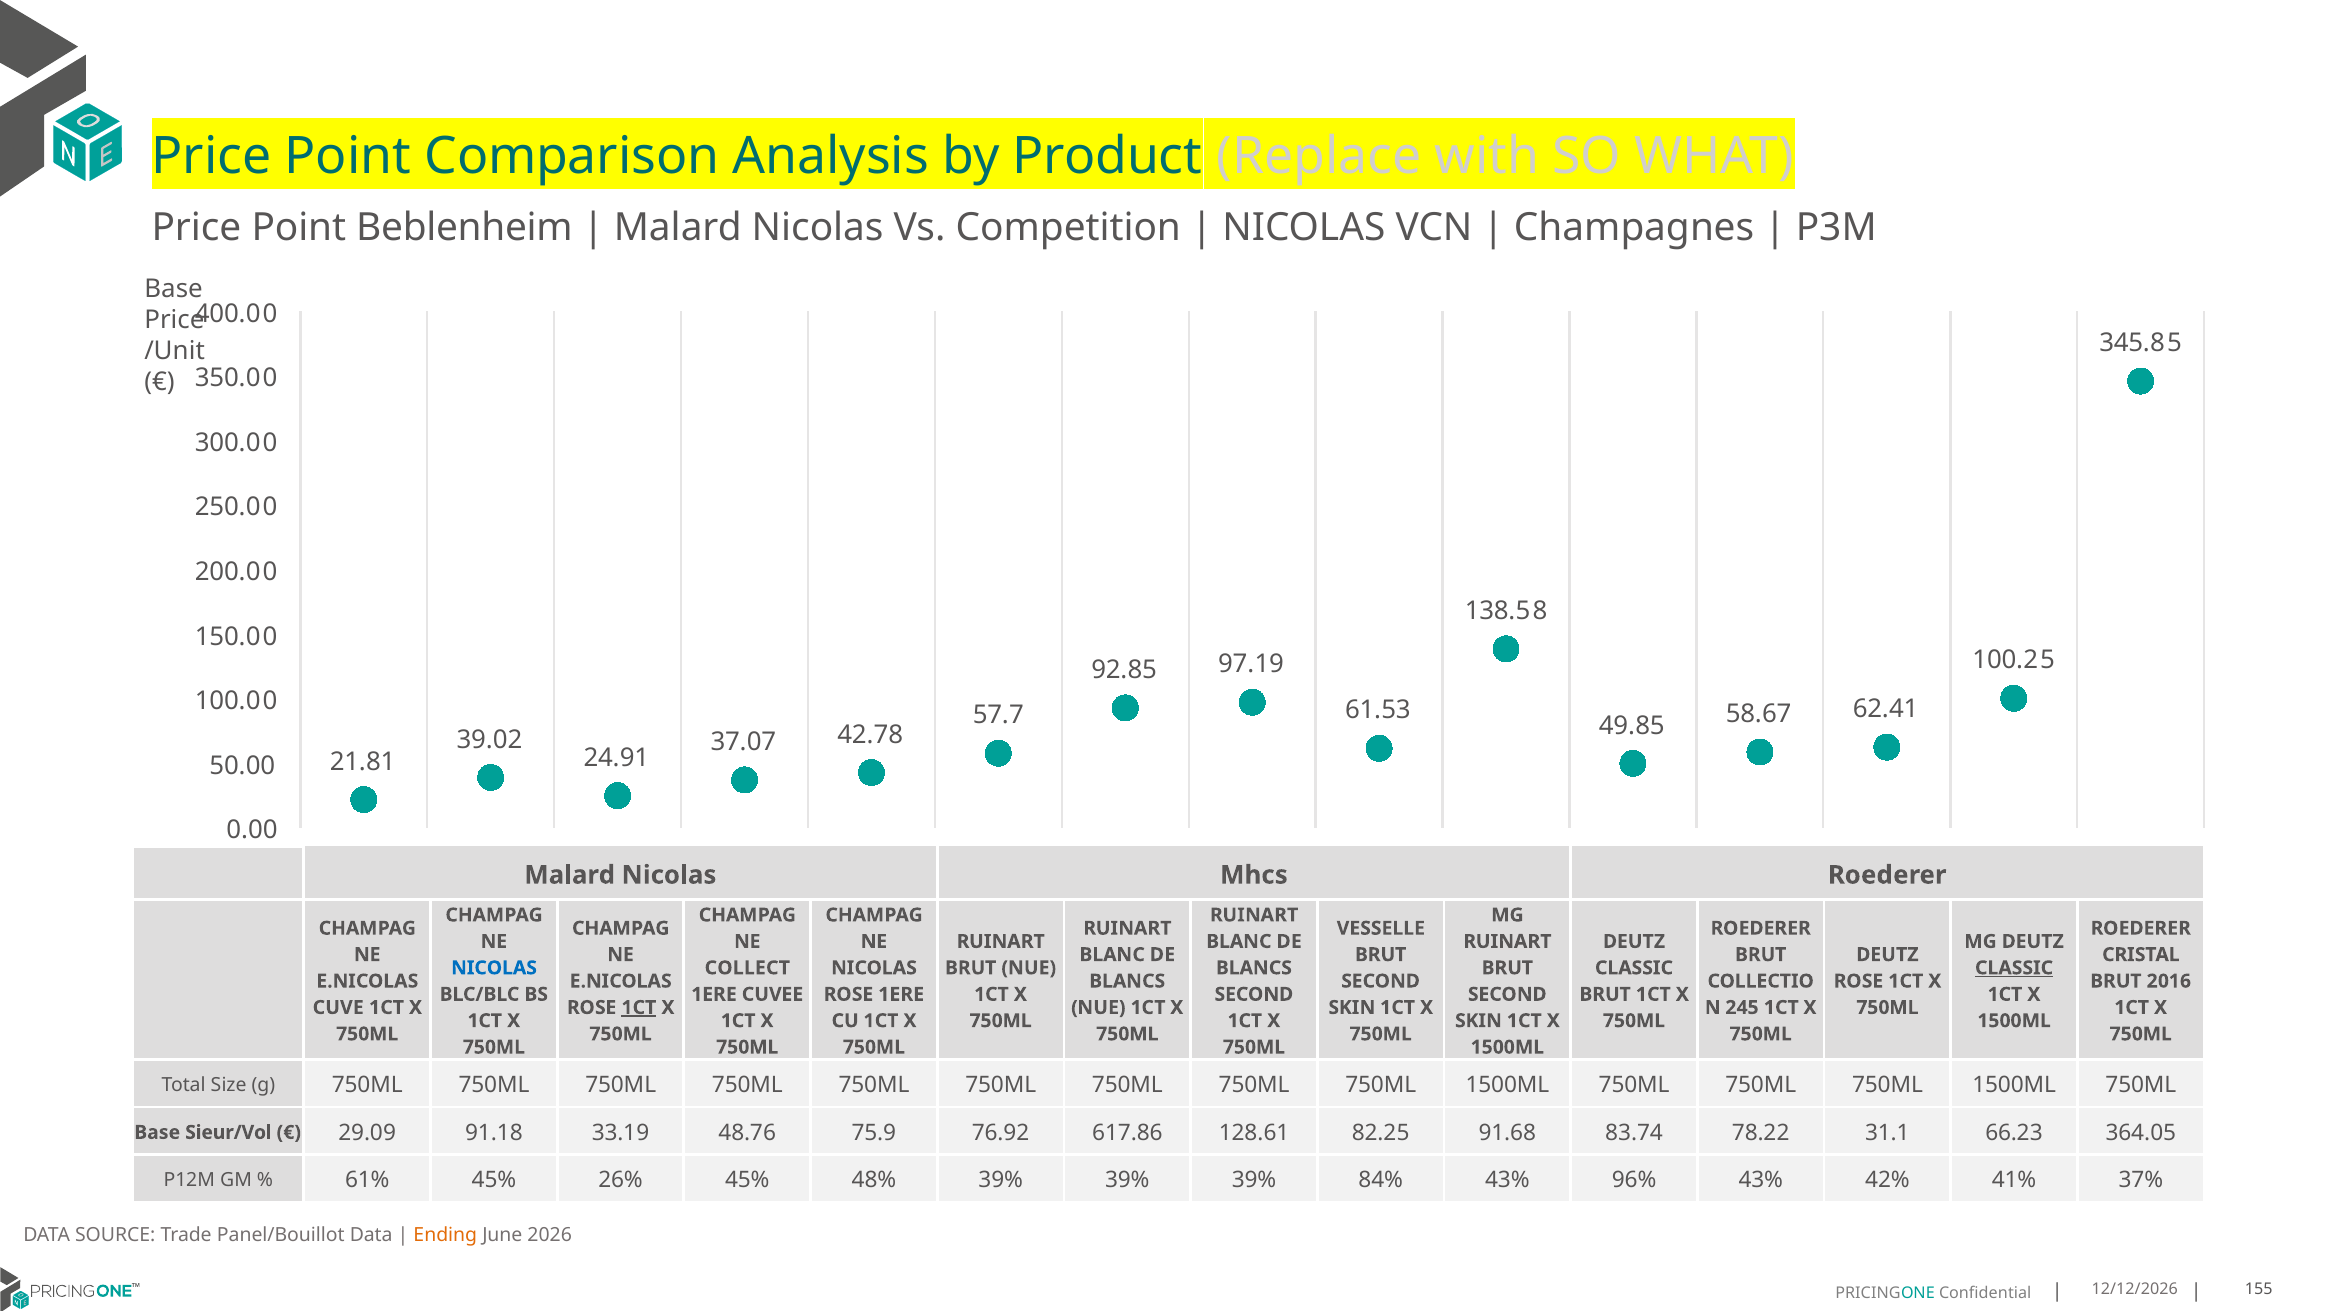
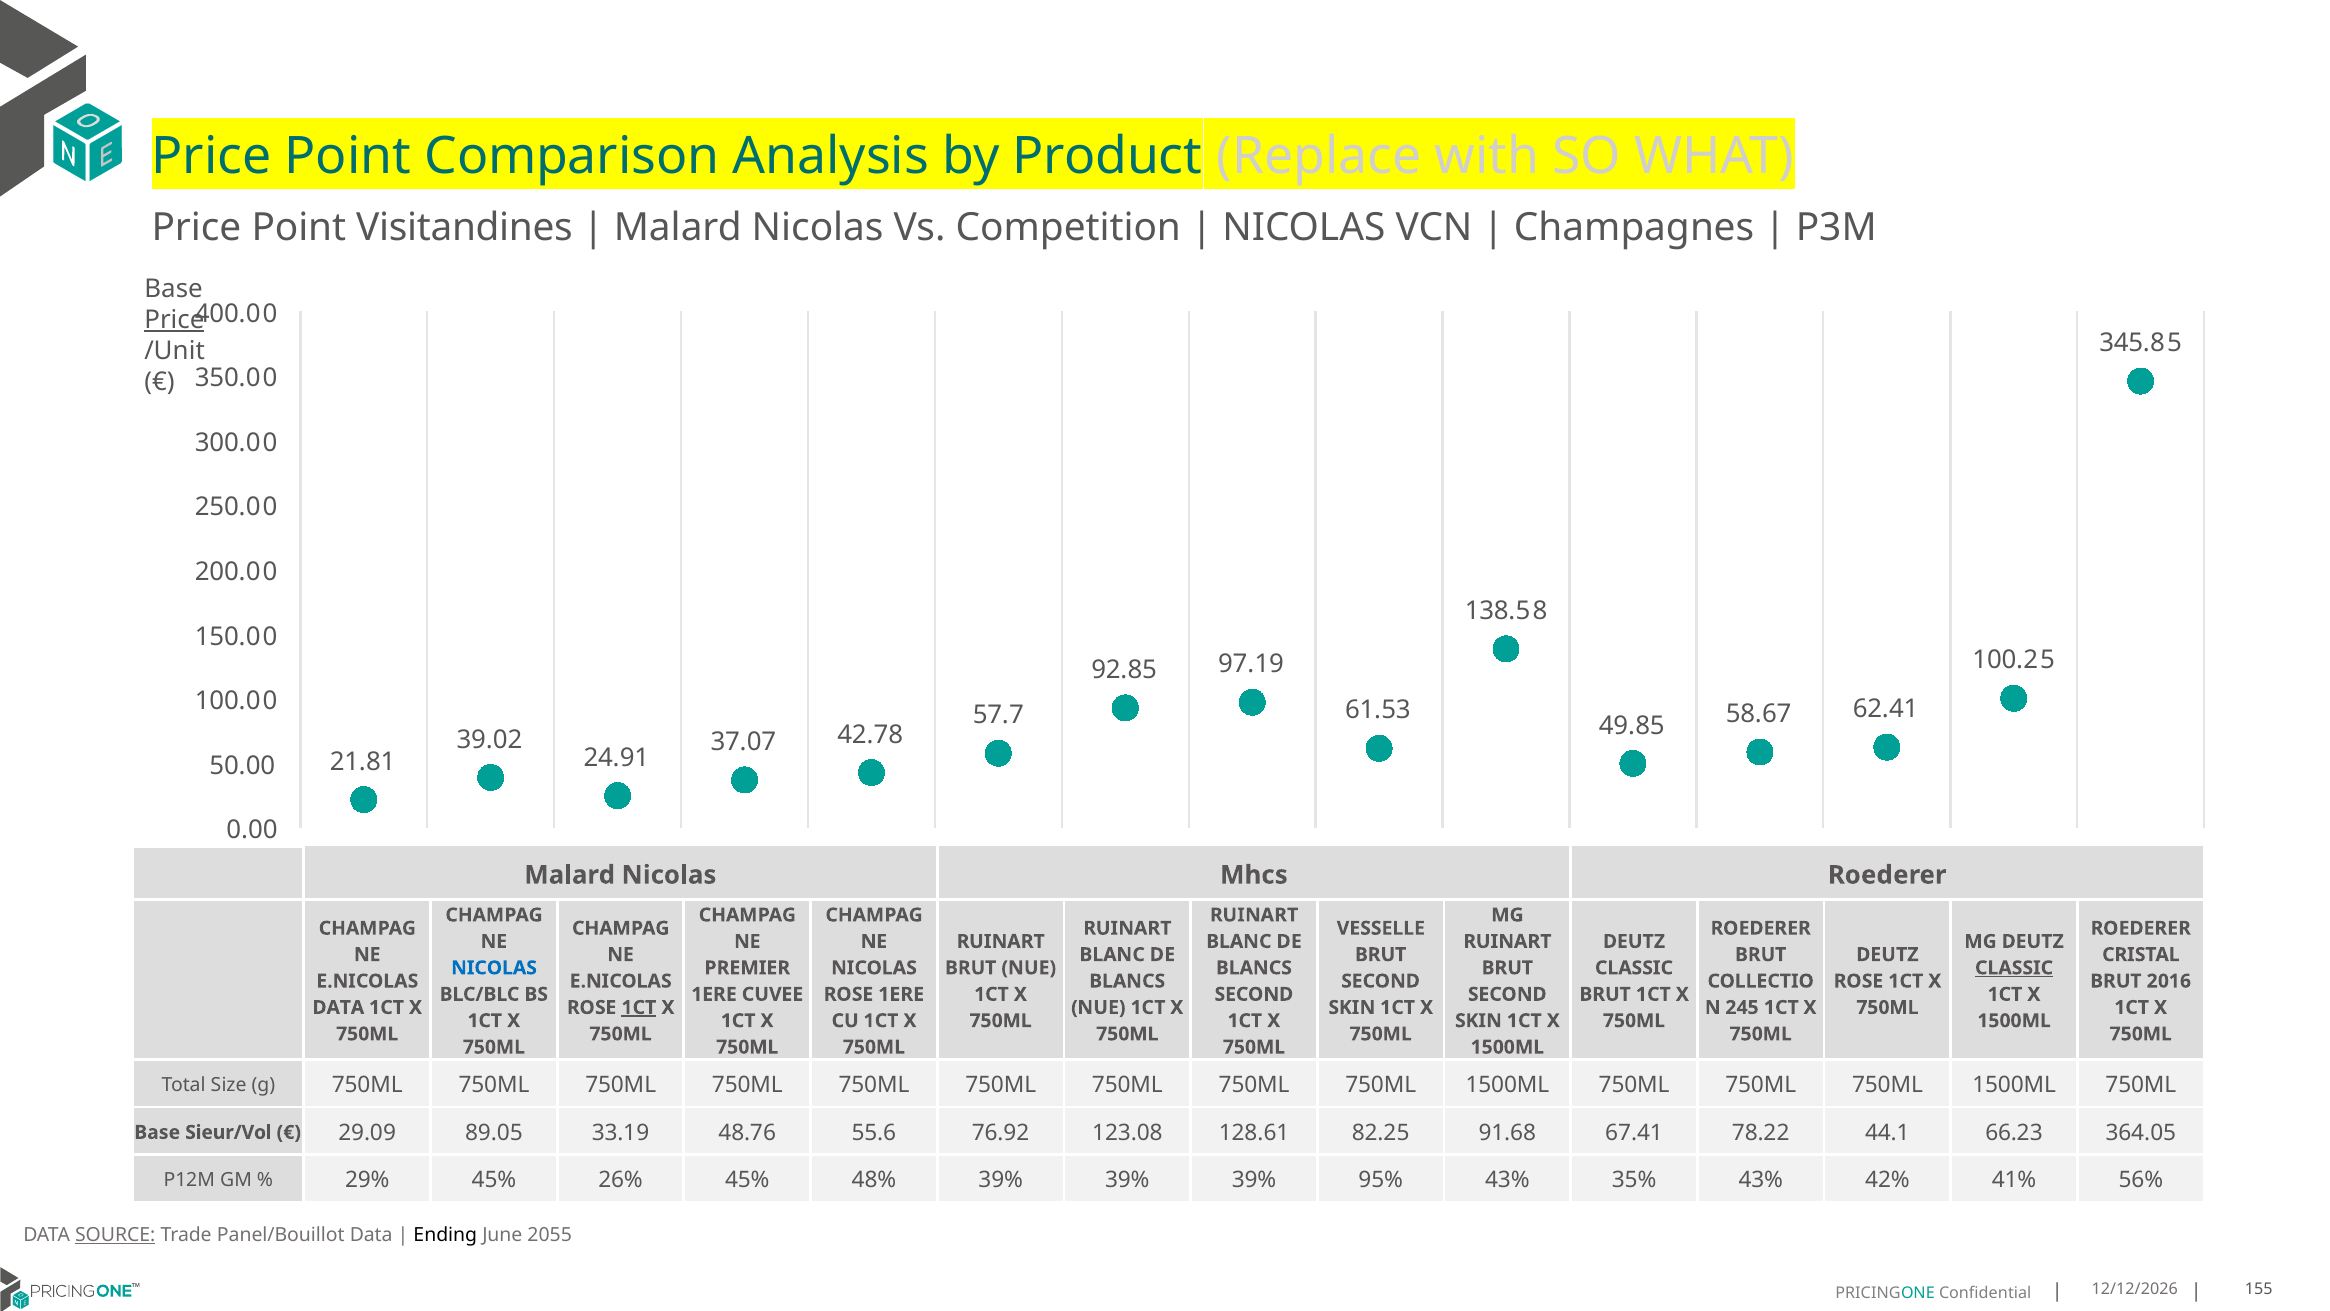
Beblenheim: Beblenheim -> Visitandines (464, 227)
Price underline: none -> present (174, 320)
COLLECT: COLLECT -> PREMIER (747, 968)
CUVE: CUVE -> DATA (338, 1007)
91.18: 91.18 -> 89.05 (494, 1132)
75.9: 75.9 -> 55.6 (874, 1132)
617.86: 617.86 -> 123.08 (1127, 1132)
83.74: 83.74 -> 67.41 (1634, 1132)
31.1: 31.1 -> 44.1 (1887, 1132)
61%: 61% -> 29% (367, 1180)
84%: 84% -> 95% (1381, 1180)
96%: 96% -> 35% (1634, 1180)
37%: 37% -> 56% (2141, 1180)
SOURCE underline: none -> present (115, 1234)
Ending colour: orange -> black (445, 1234)
2026: 2026 -> 2055 (550, 1234)
